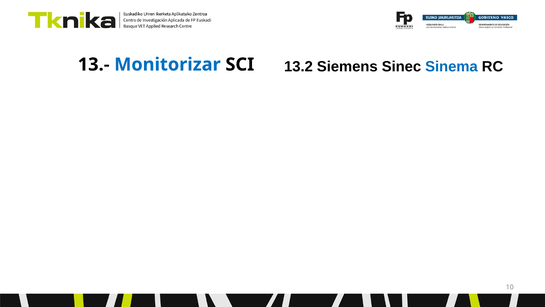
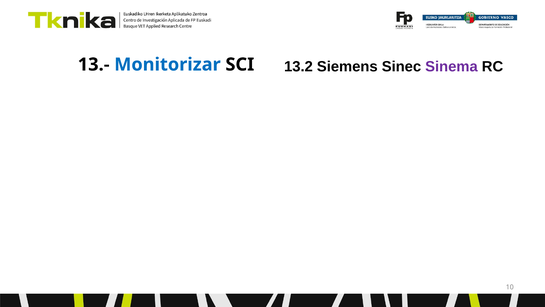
Sinema colour: blue -> purple (451, 67)
